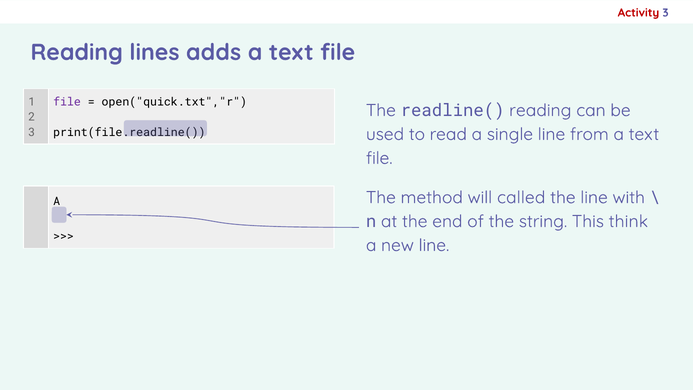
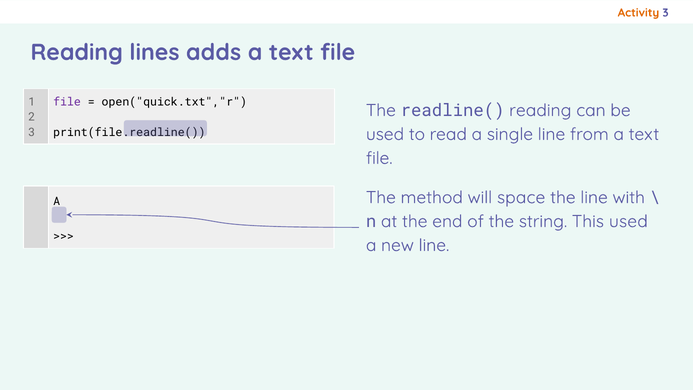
Activity colour: red -> orange (638, 13)
called: called -> space (521, 197)
This think: think -> used (628, 221)
